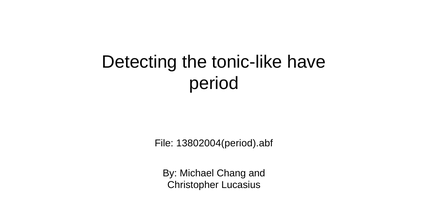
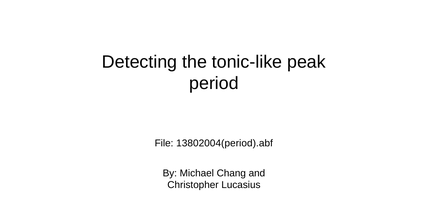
have: have -> peak (306, 62)
